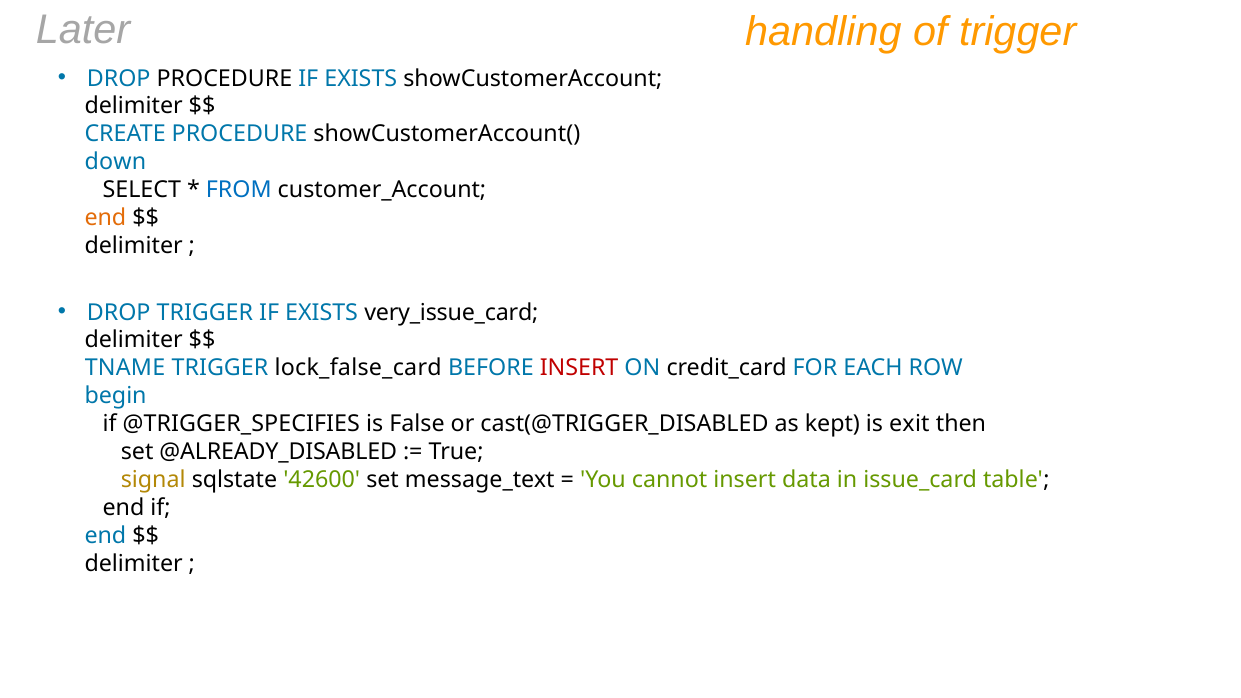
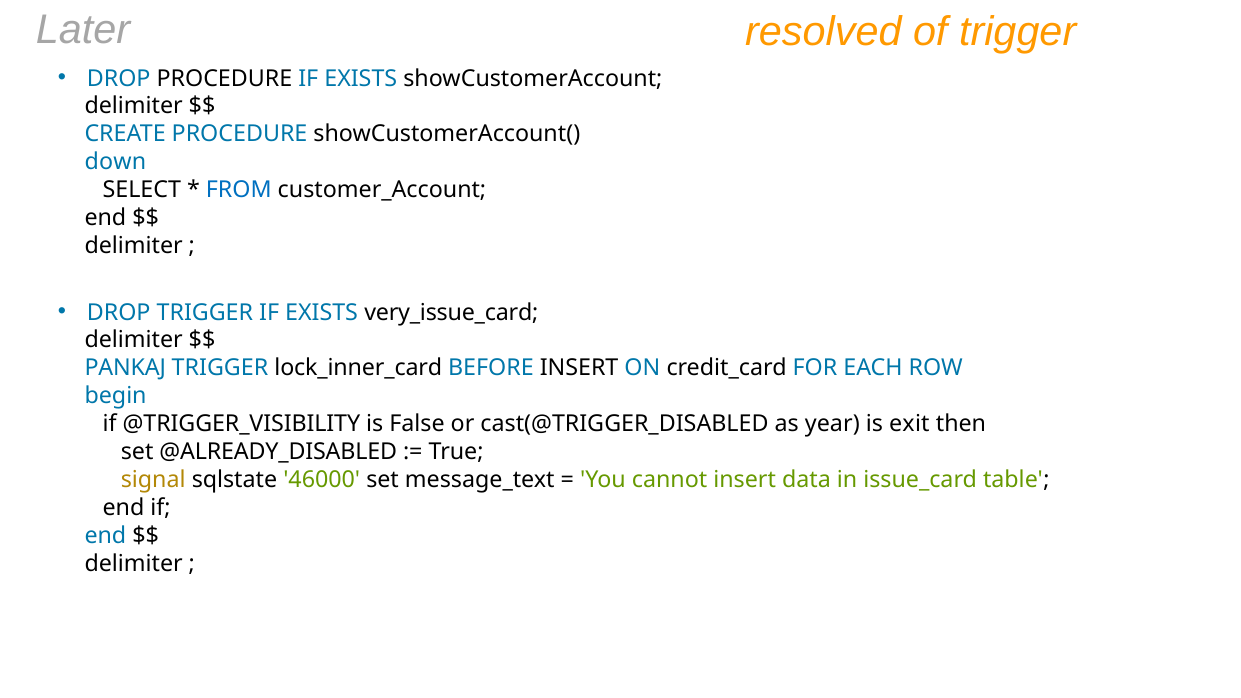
handling: handling -> resolved (823, 32)
end colour: orange -> black (105, 218)
TNAME: TNAME -> PANKAJ (125, 368)
lock_false_card: lock_false_card -> lock_inner_card (358, 368)
INSERT colour: red -> black (579, 368)
@TRIGGER_SPECIFIES: @TRIGGER_SPECIFIES -> @TRIGGER_VISIBILITY (241, 424)
kept: kept -> year (832, 424)
42600: 42600 -> 46000 (322, 480)
